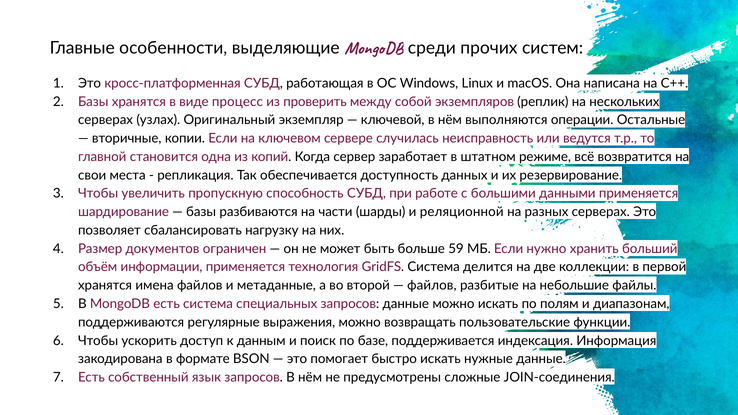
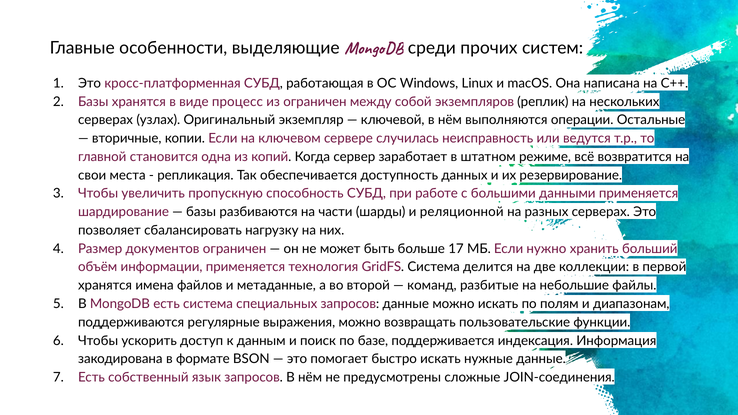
из проверить: проверить -> ограничен (315, 102)
59: 59 -> 17 (456, 249)
файлов: файлов -> команд (432, 286)
